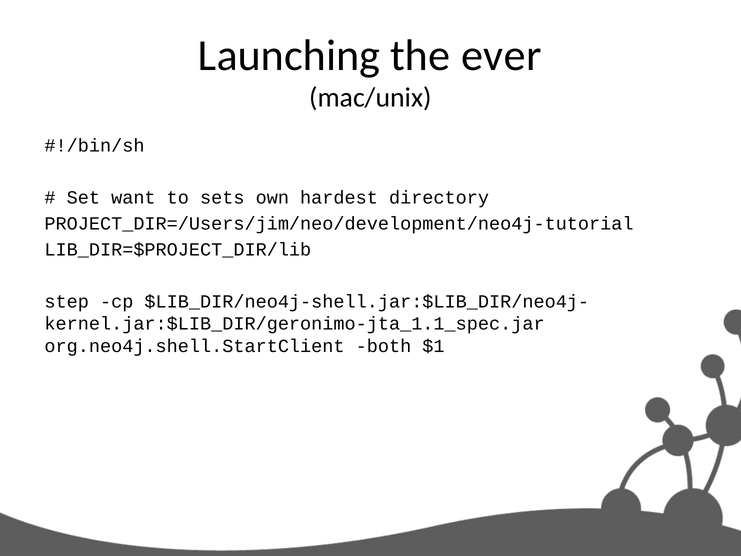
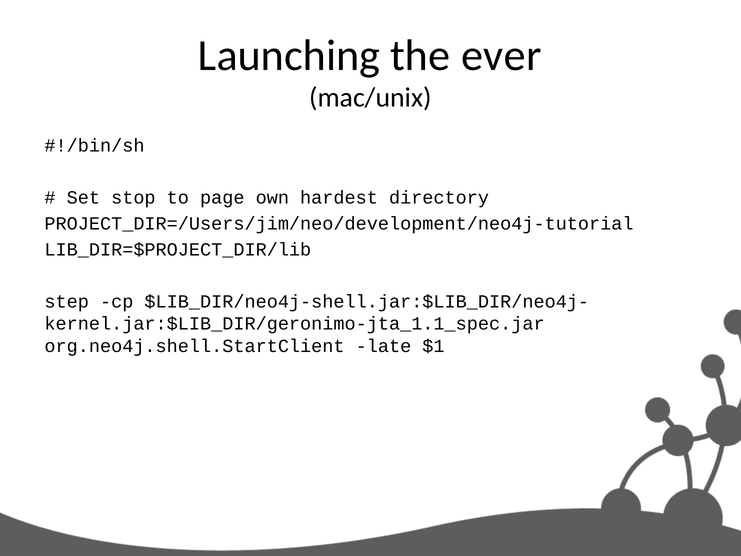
want: want -> stop (133, 198)
sets: sets -> page (222, 198)
both: both -> late (383, 346)
